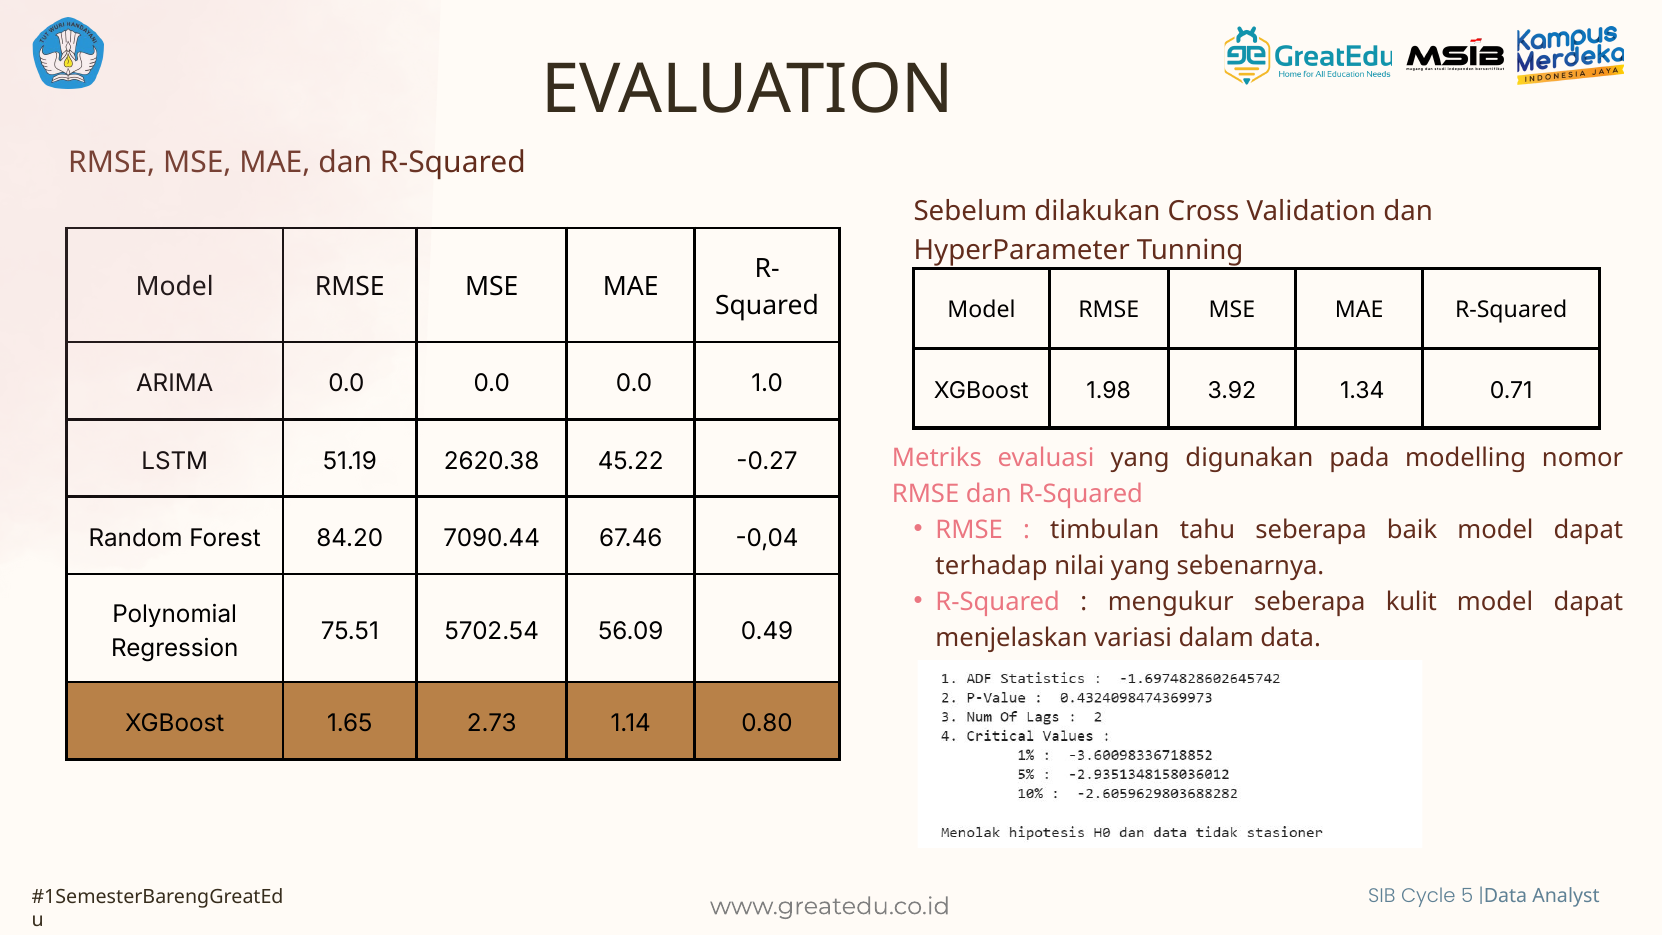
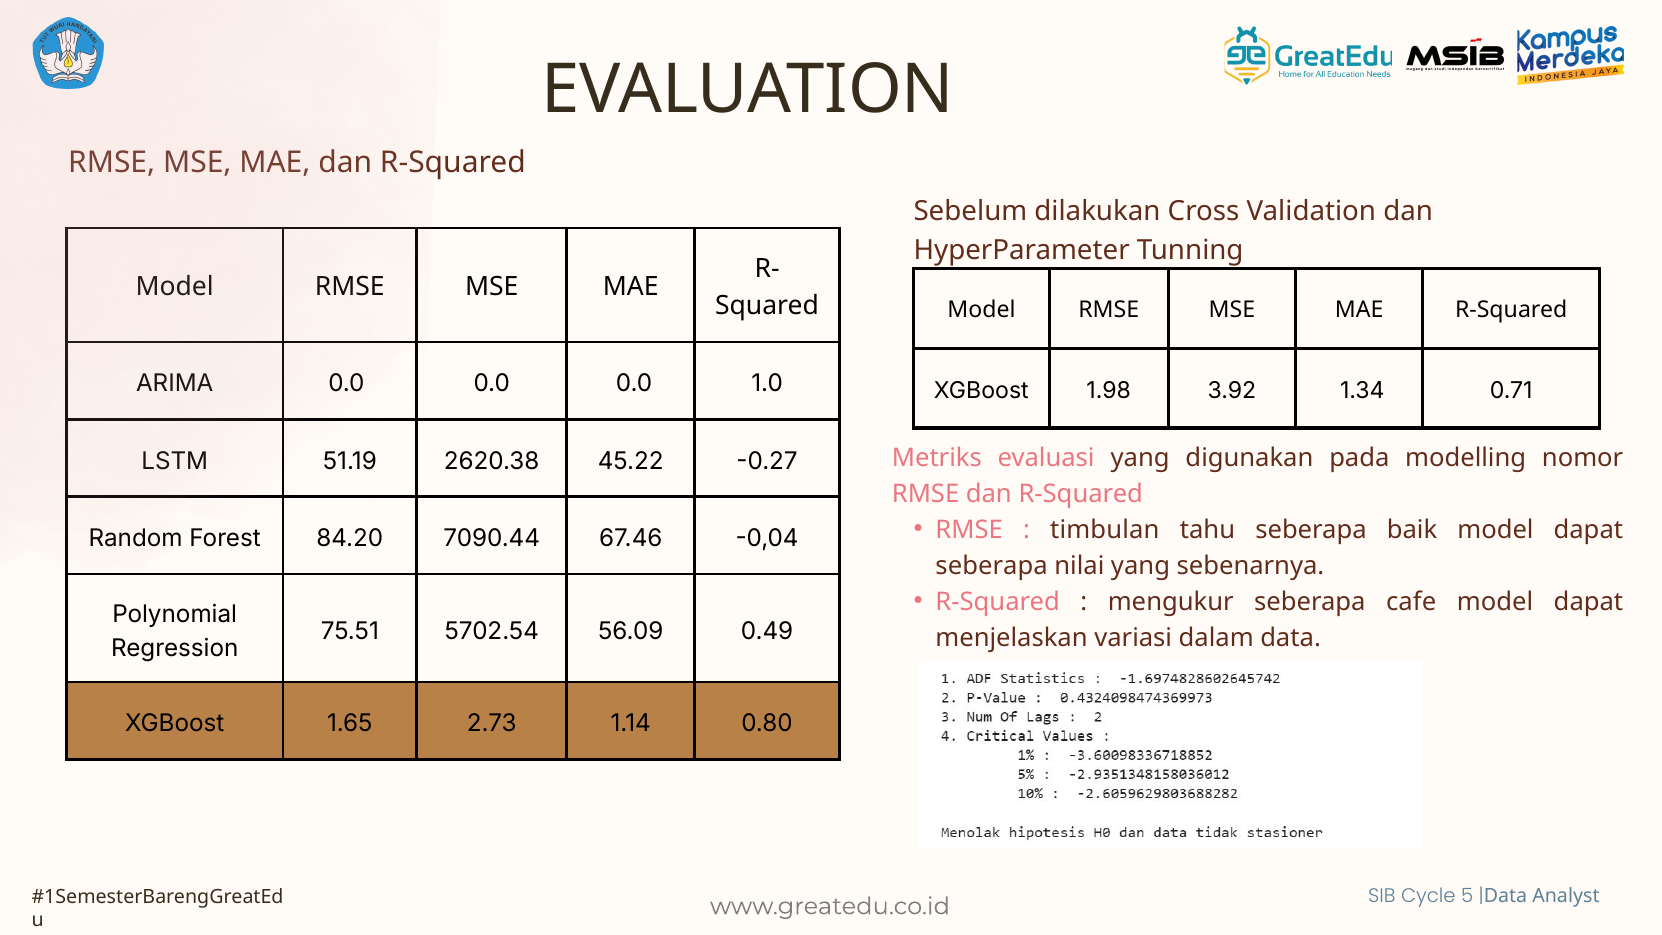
terhadap: terhadap -> seberapa (992, 566)
kulit: kulit -> cafe (1411, 602)
